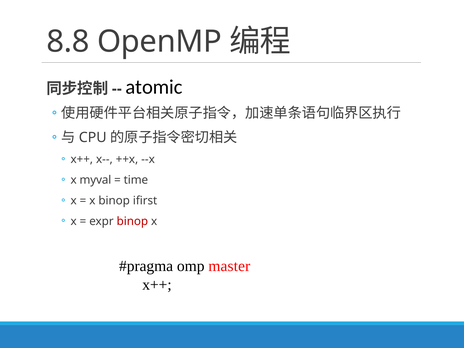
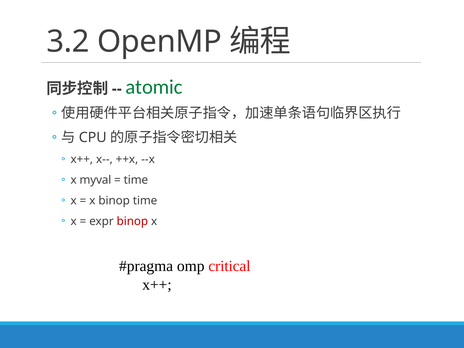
8.8: 8.8 -> 3.2 (68, 42)
atomic colour: black -> green (154, 87)
binop ifirst: ifirst -> time (145, 201)
master: master -> critical (229, 266)
